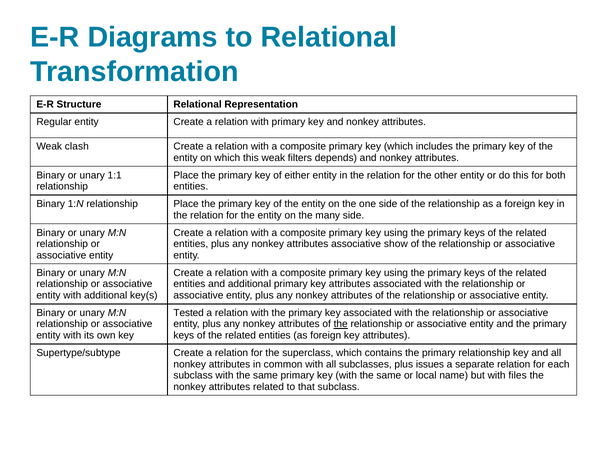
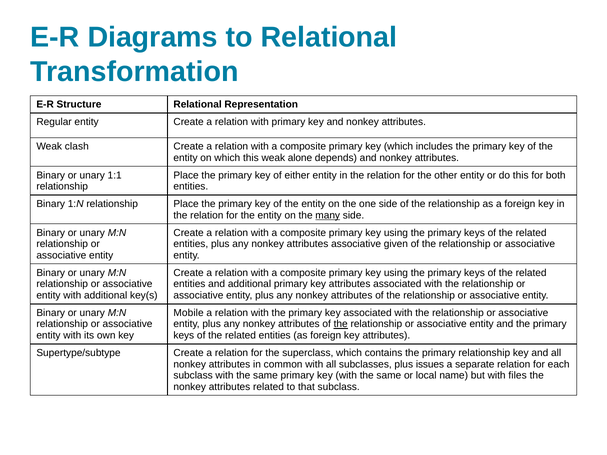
filters: filters -> alone (300, 158)
many underline: none -> present (328, 215)
show: show -> given (396, 244)
Tested: Tested -> Mobile (189, 313)
